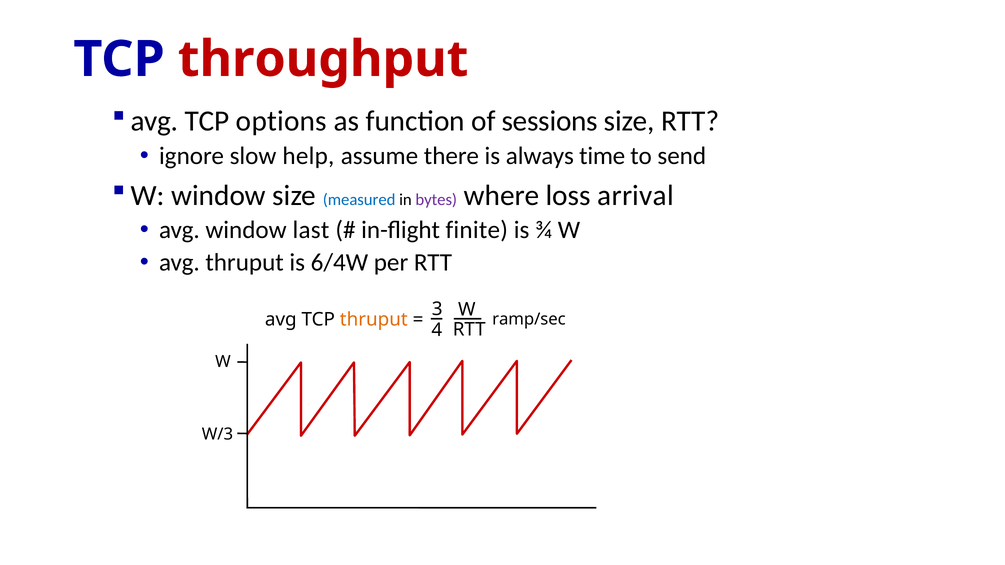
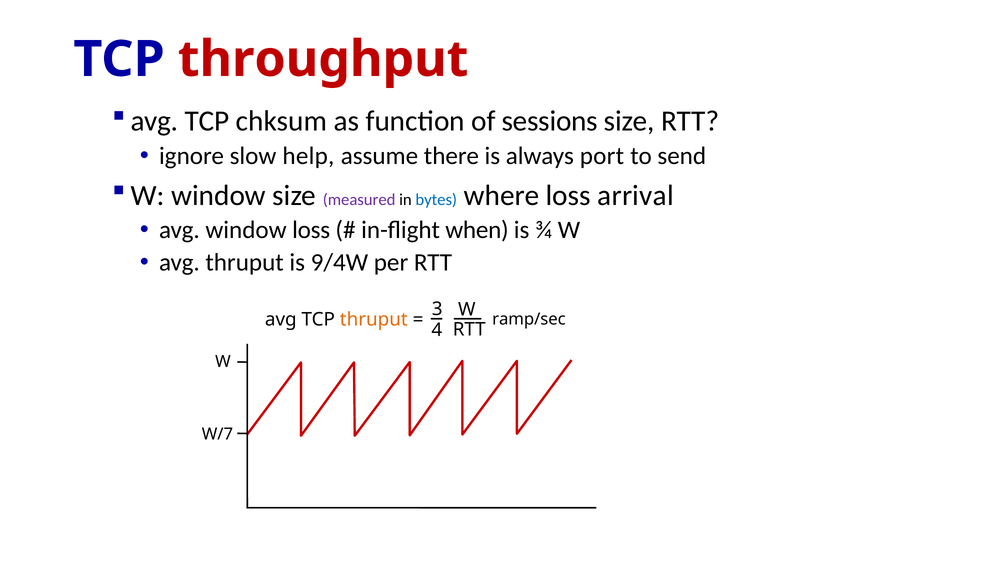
options: options -> chksum (281, 121)
time: time -> port (602, 156)
measured colour: blue -> purple (359, 200)
bytes colour: purple -> blue (436, 200)
window last: last -> loss (311, 230)
finite: finite -> when (477, 230)
6/4W: 6/4W -> 9/4W (339, 263)
W/3: W/3 -> W/7 (217, 434)
